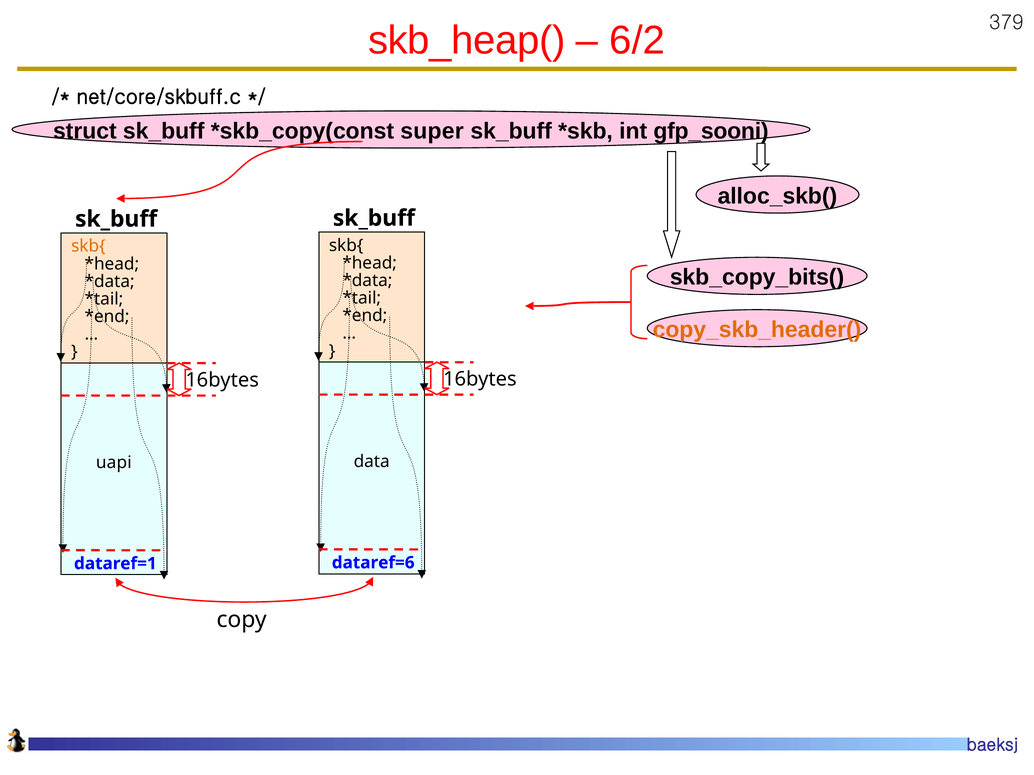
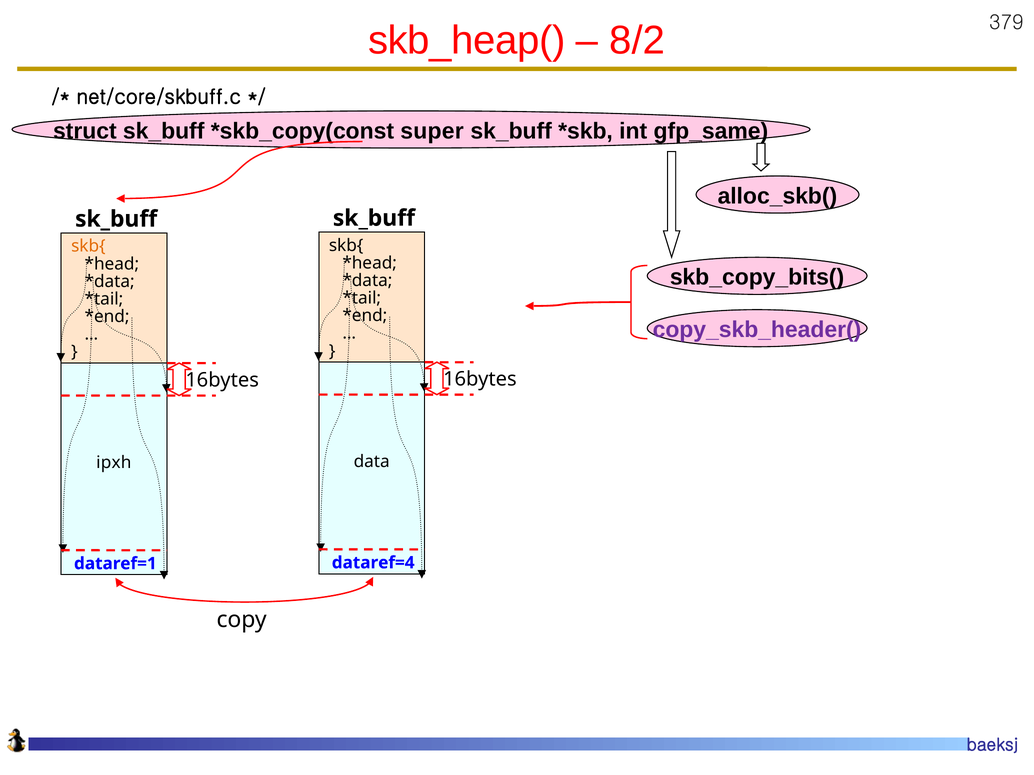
6/2: 6/2 -> 8/2 (637, 41)
gfp_sooni: gfp_sooni -> gfp_same (711, 131)
copy_skb_header( colour: orange -> purple (757, 330)
uapi: uapi -> ipxh (114, 463)
dataref=6: dataref=6 -> dataref=4 (373, 563)
